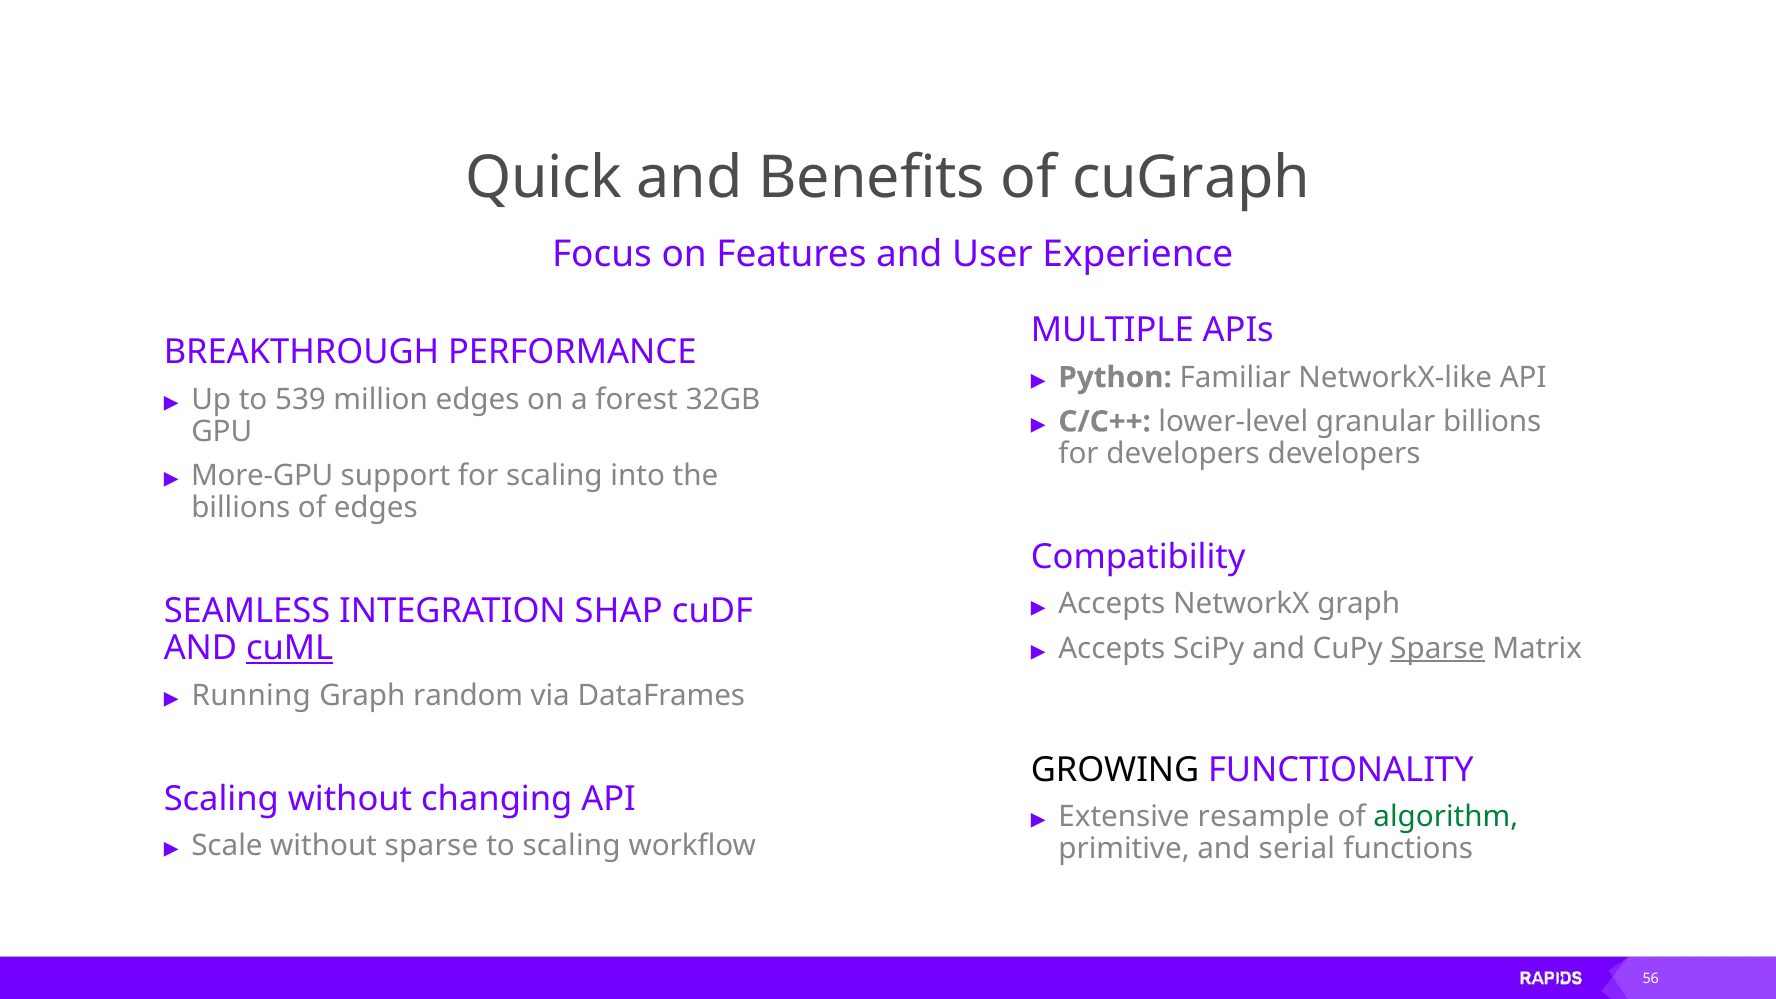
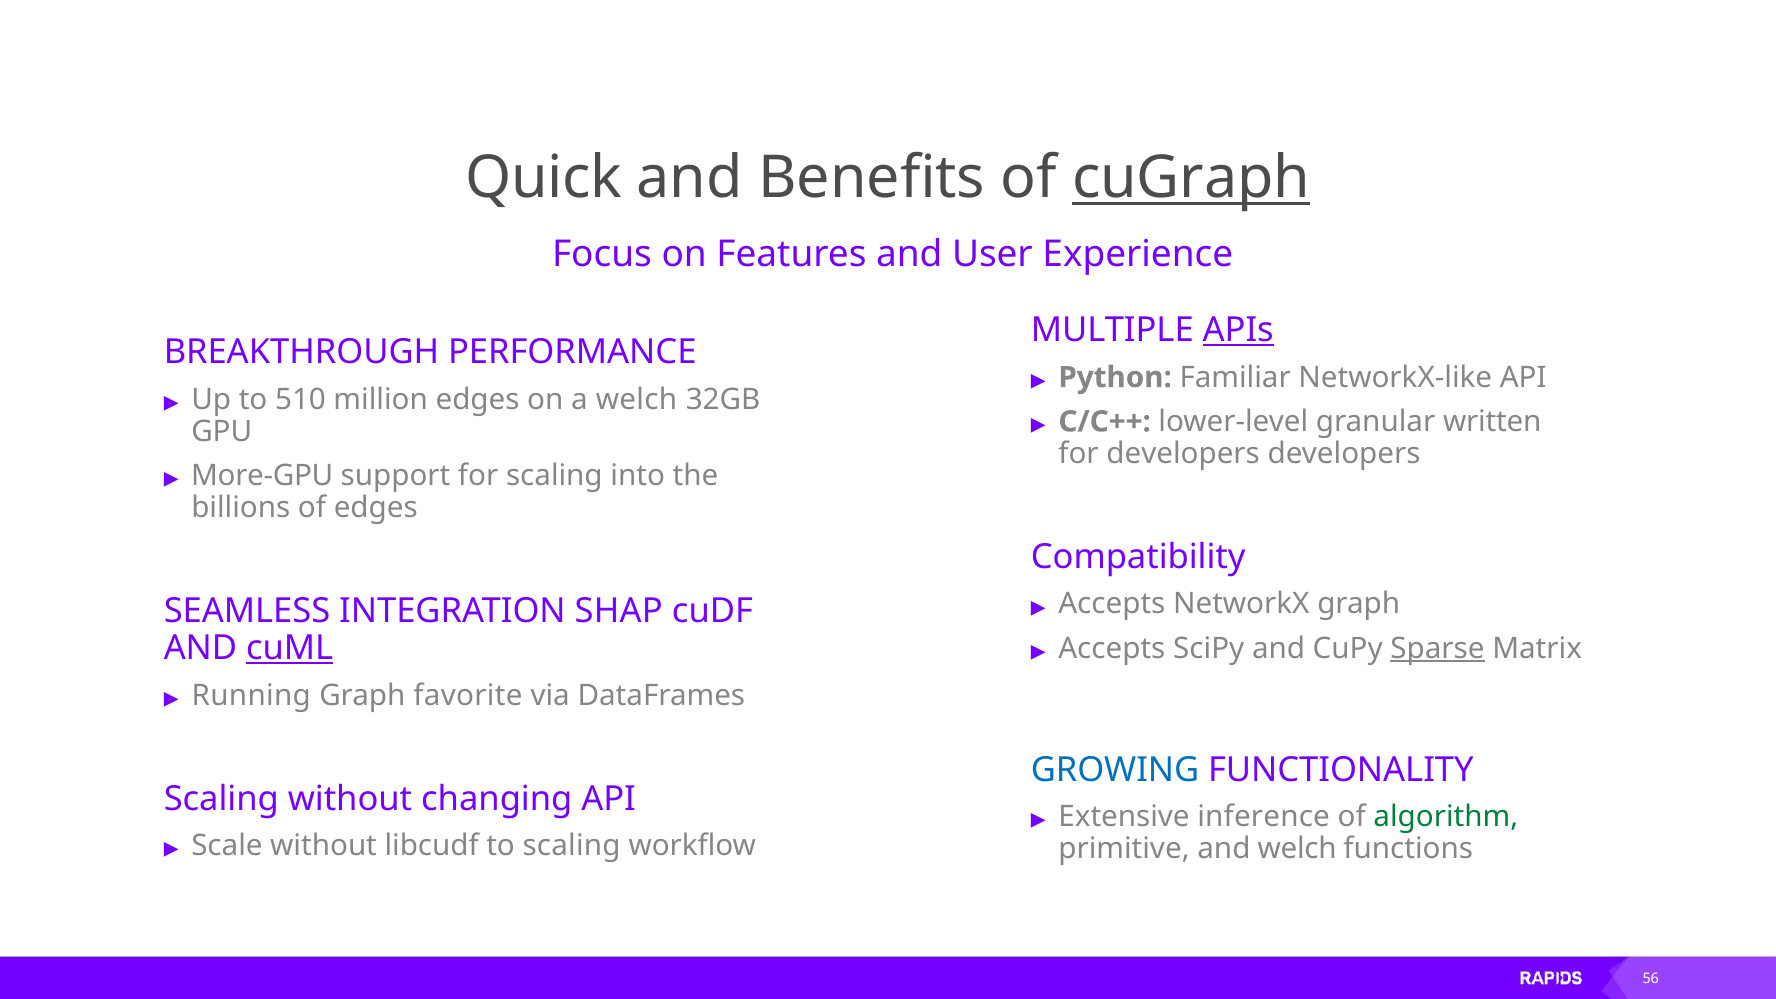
cuGraph underline: none -> present (1191, 178)
APIs underline: none -> present (1238, 330)
539: 539 -> 510 (300, 399)
a forest: forest -> welch (637, 399)
granular billions: billions -> written (1492, 422)
random: random -> favorite (468, 695)
GROWING colour: black -> blue (1115, 770)
resample: resample -> inference (1264, 817)
without sparse: sparse -> libcudf (432, 846)
and serial: serial -> welch (1297, 849)
